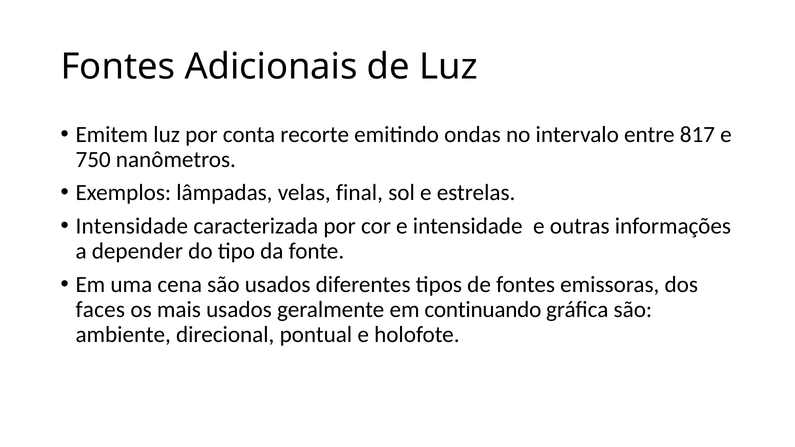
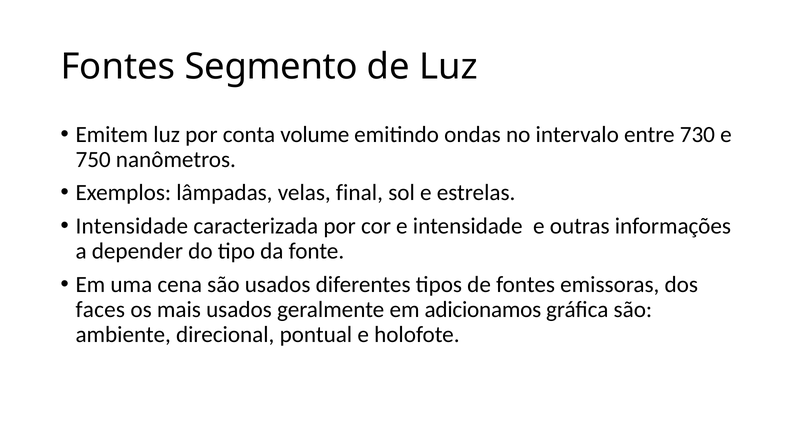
Adicionais: Adicionais -> Segmento (271, 67)
recorte: recorte -> volume (315, 134)
817: 817 -> 730 (697, 134)
continuando: continuando -> adicionamos (483, 310)
